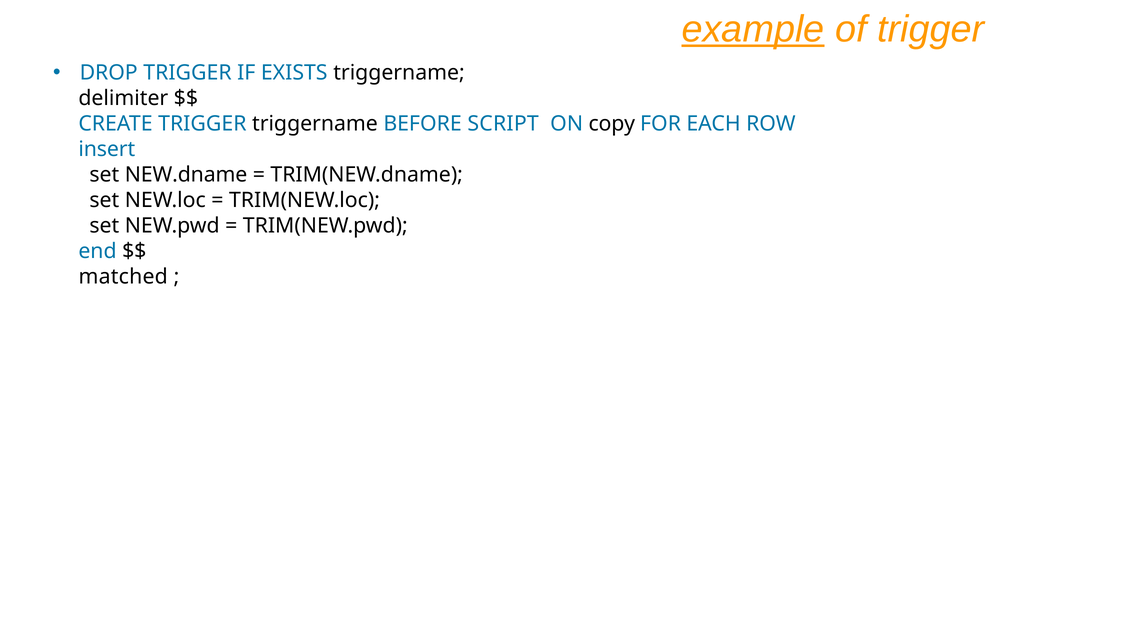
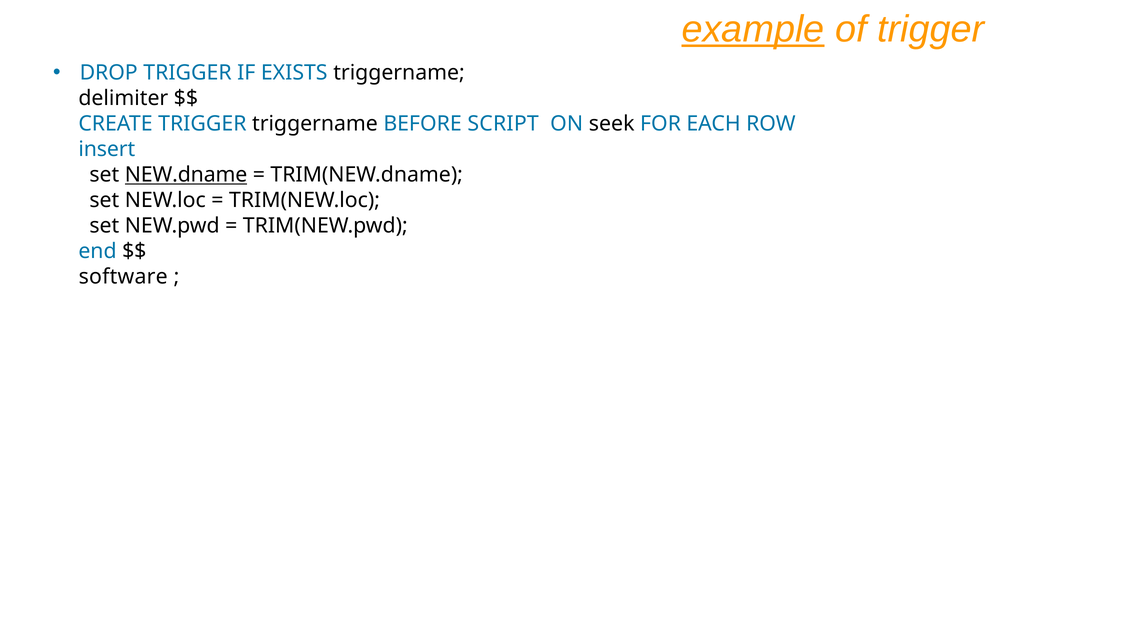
copy: copy -> seek (612, 124)
NEW.dname underline: none -> present (186, 175)
matched: matched -> software (123, 277)
